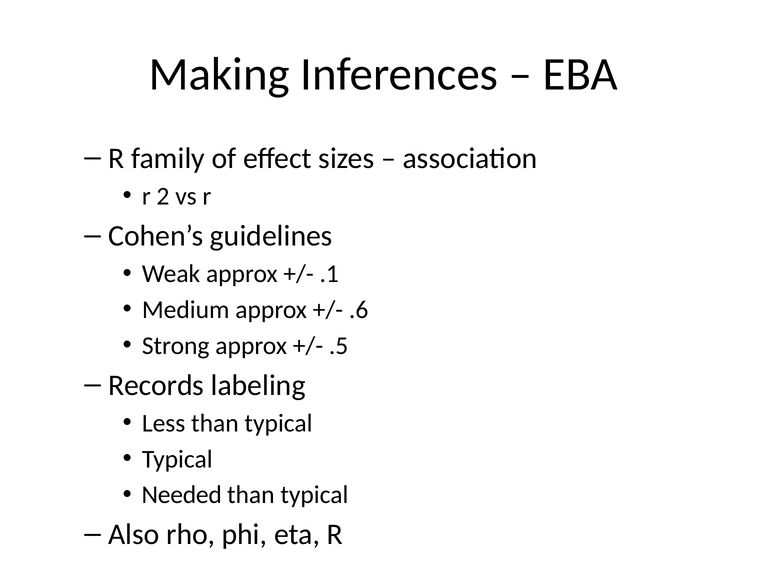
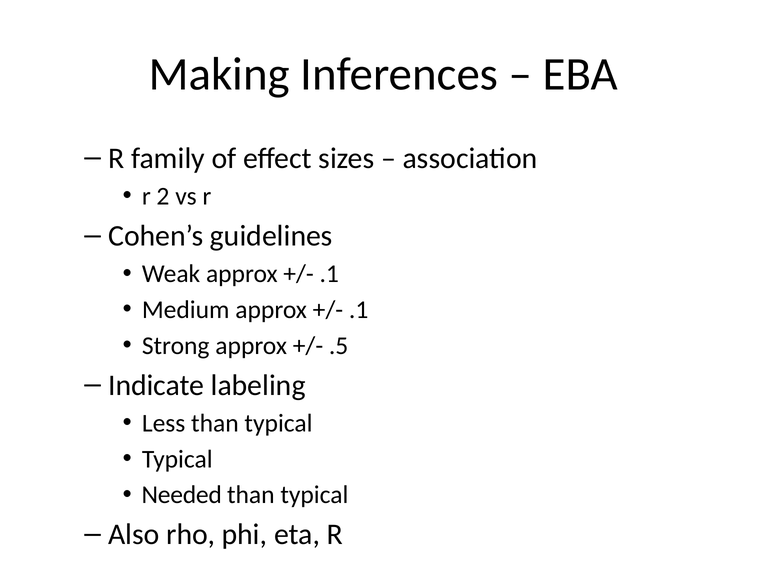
.6: .6 -> .1 (359, 309)
Records: Records -> Indicate (156, 385)
